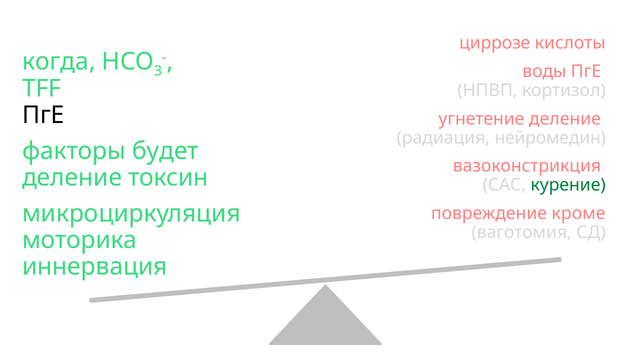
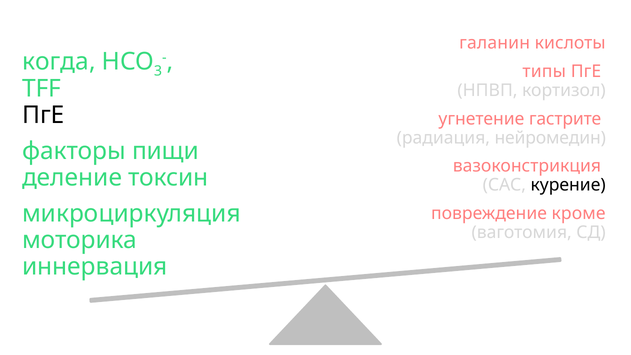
циррозе: циррозе -> галанин (495, 43)
воды: воды -> типы (544, 71)
угнетение деление: деление -> гастрите (565, 119)
будет: будет -> пищи (166, 151)
курение colour: green -> black (568, 185)
